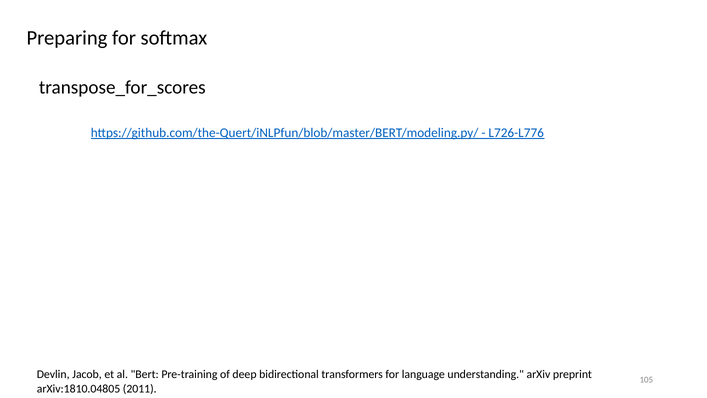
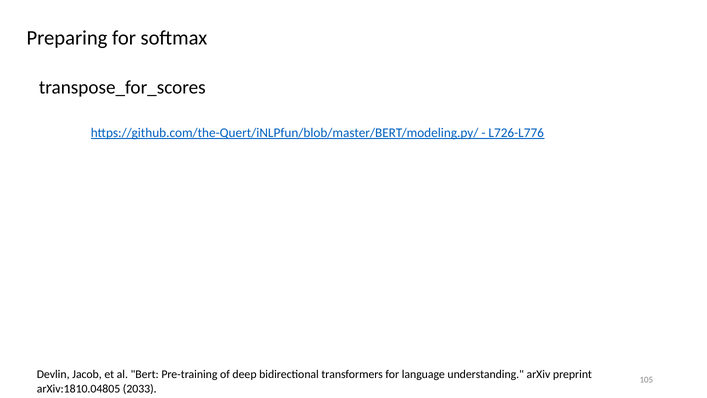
2011: 2011 -> 2033 (140, 388)
